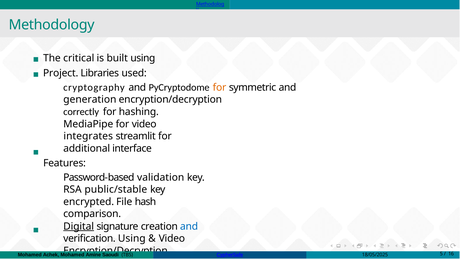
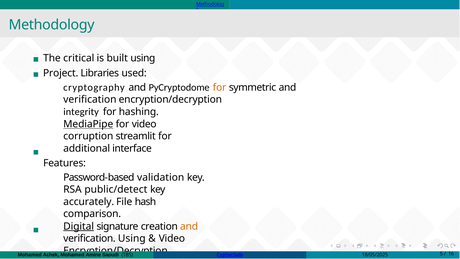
generation: generation -> verification (90, 100)
correctly: correctly -> integrity (81, 112)
MediaPipe underline: none -> present (88, 124)
integrates: integrates -> corruption (88, 136)
public/stable: public/stable -> public/detect (116, 189)
encrypted: encrypted -> accurately (89, 202)
and colour: blue -> orange (189, 226)
